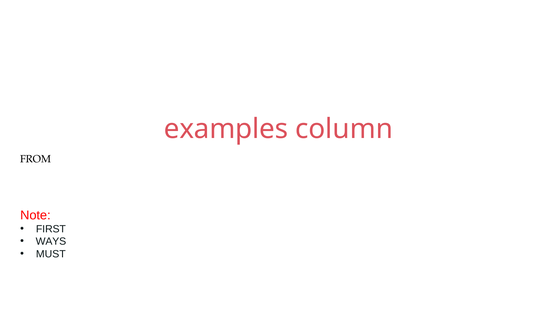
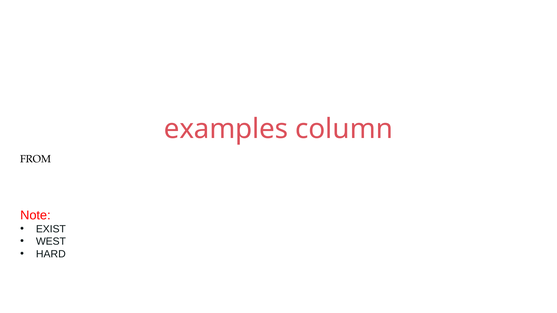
FIRST: FIRST -> EXIST (51, 229)
WAYS: WAYS -> WEST (51, 242)
MUST: MUST -> HARD (51, 254)
